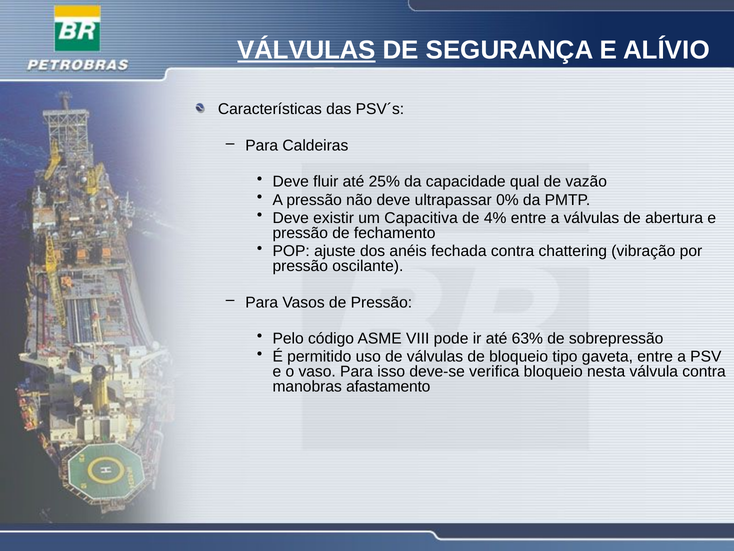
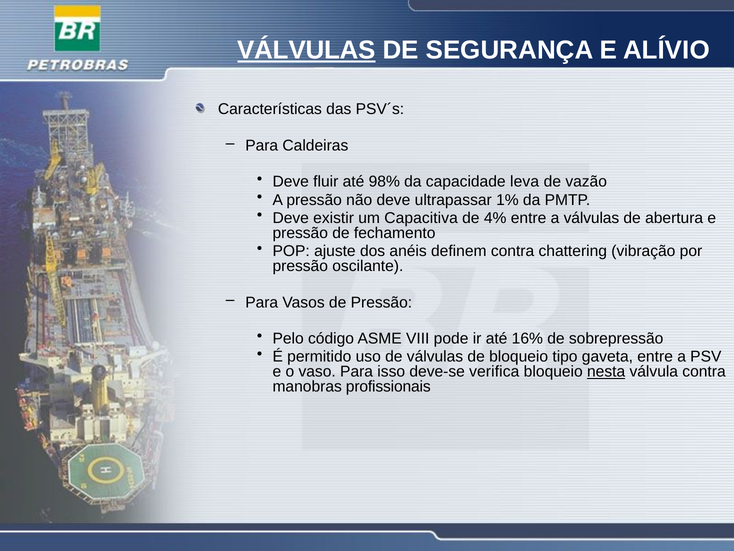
25%: 25% -> 98% (384, 182)
qual: qual -> leva (525, 182)
0%: 0% -> 1% (507, 200)
fechada: fechada -> definem (459, 251)
63%: 63% -> 16% (527, 338)
nesta underline: none -> present (606, 371)
afastamento: afastamento -> profissionais (388, 386)
